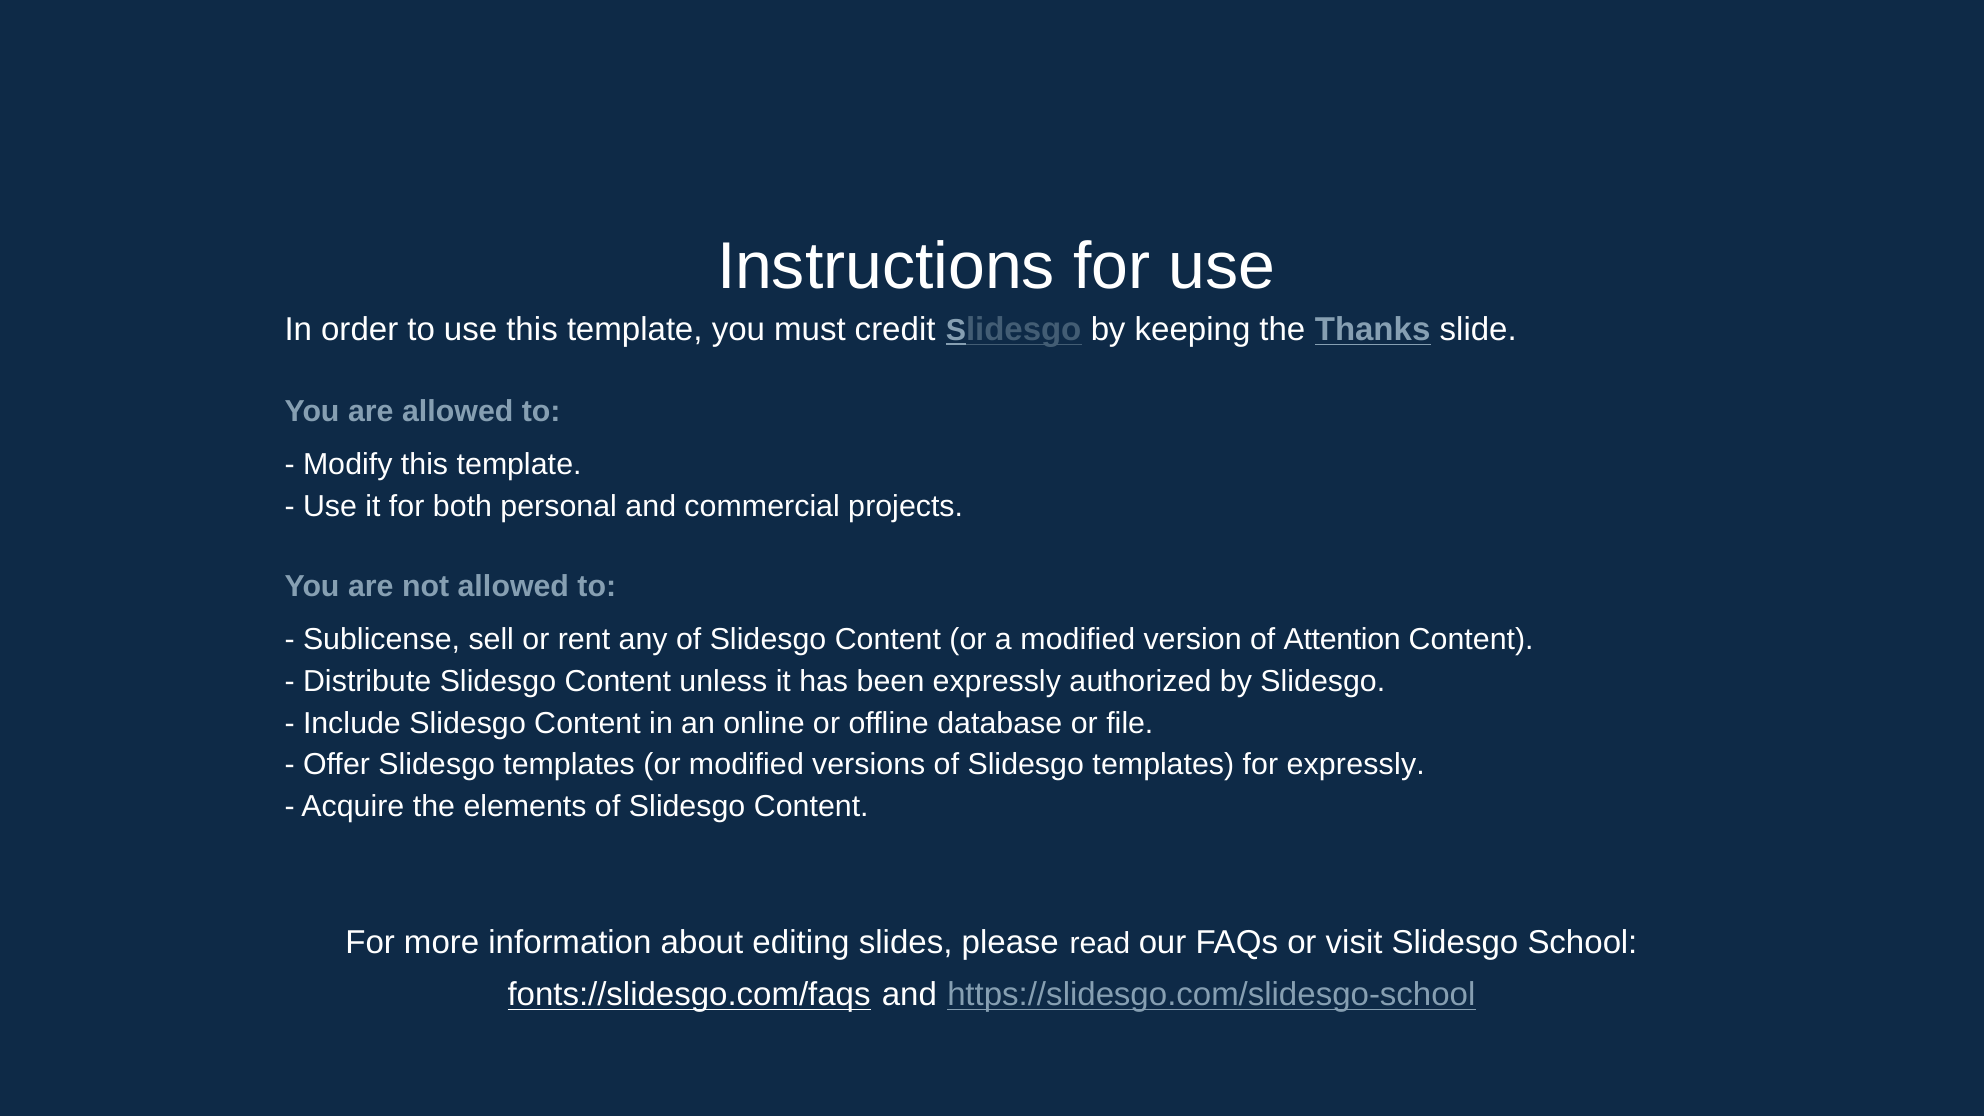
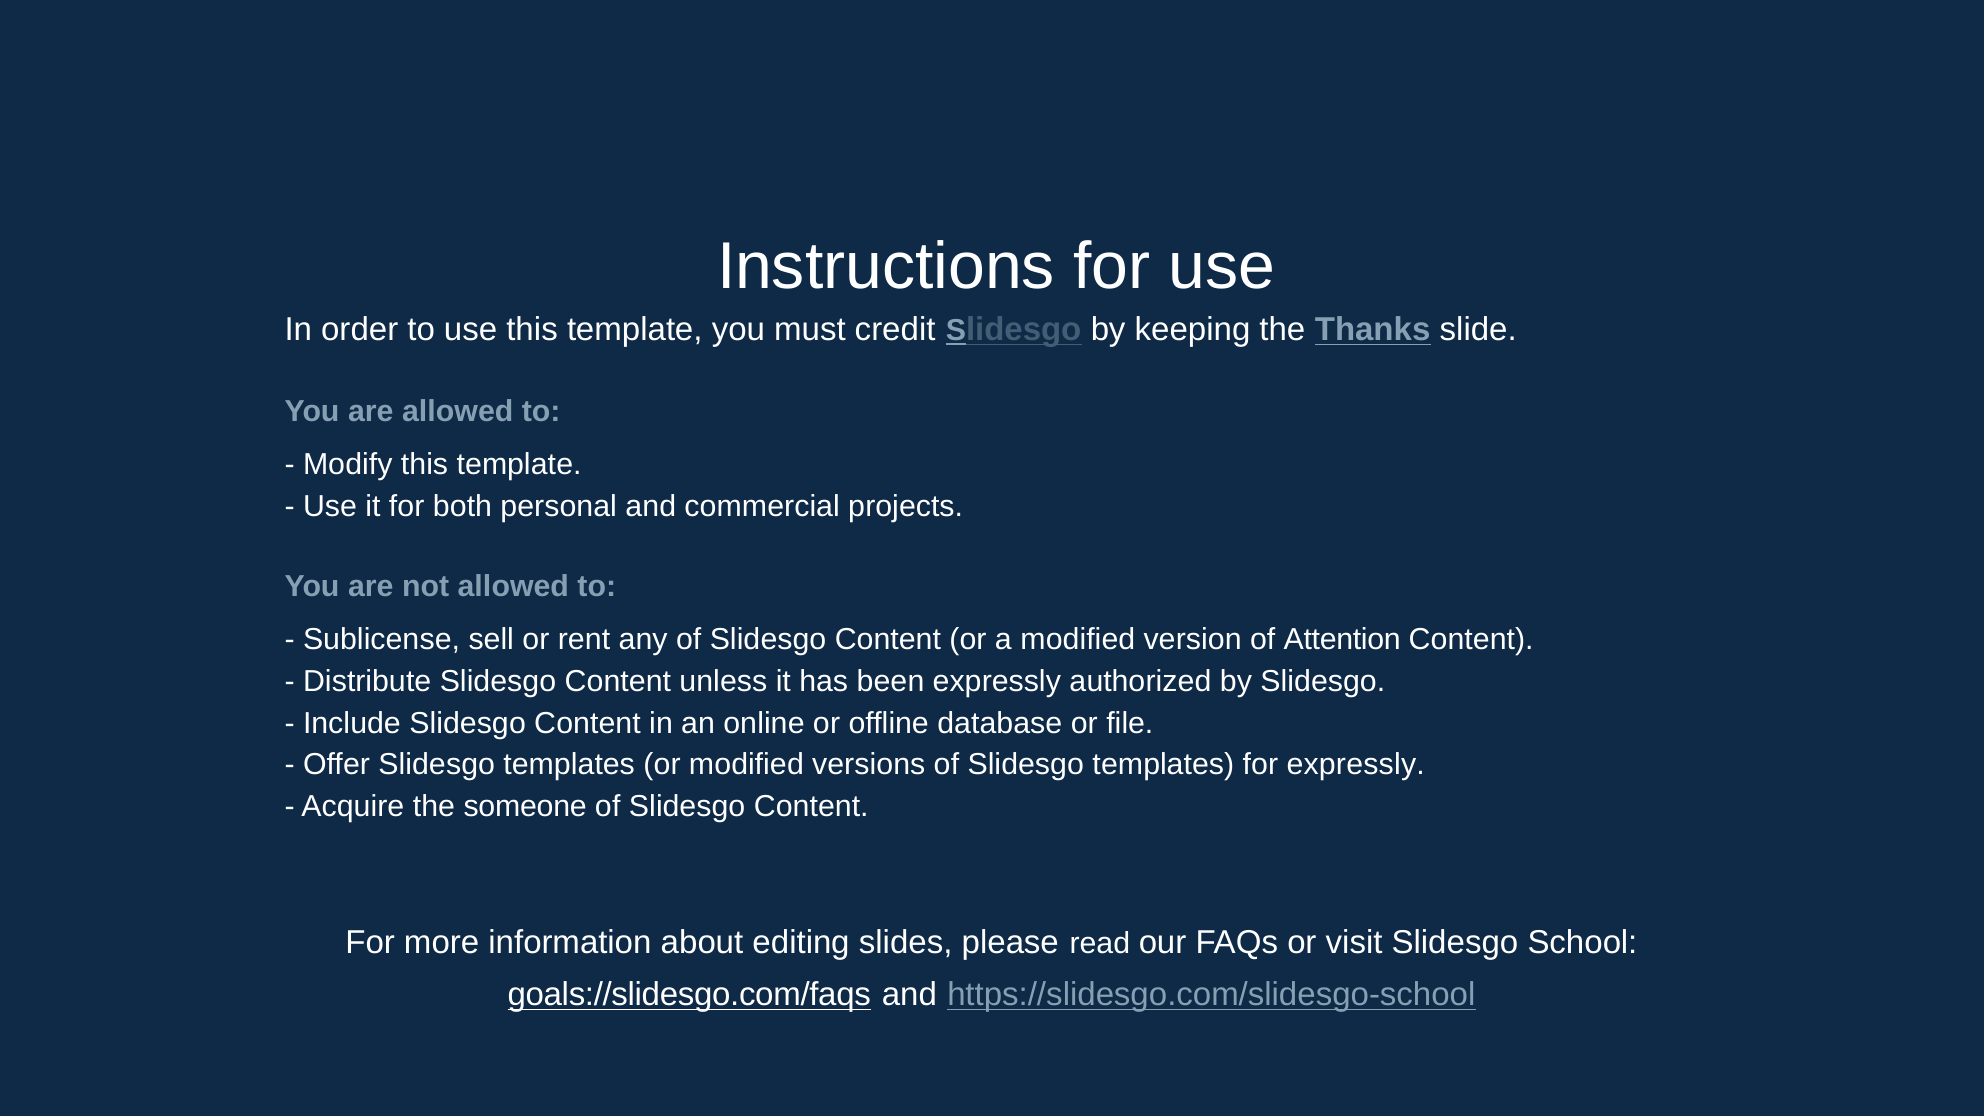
elements: elements -> someone (525, 807)
fonts://slidesgo.com/faqs: fonts://slidesgo.com/faqs -> goals://slidesgo.com/faqs (689, 995)
